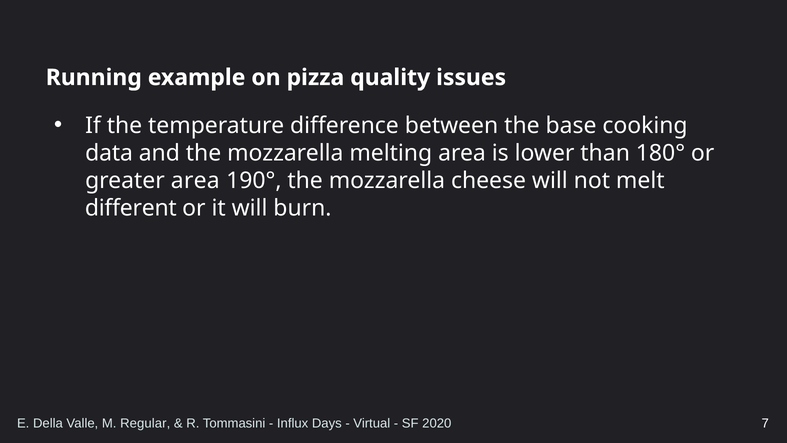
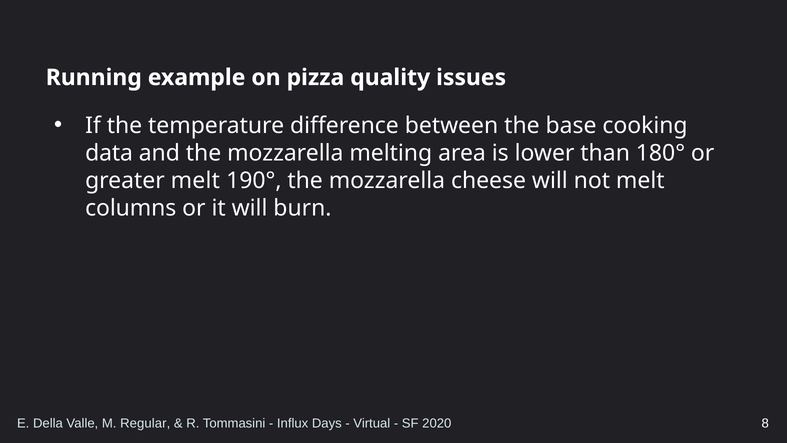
greater area: area -> melt (195, 180)
different: different -> columns (131, 208)
7: 7 -> 8 (765, 423)
